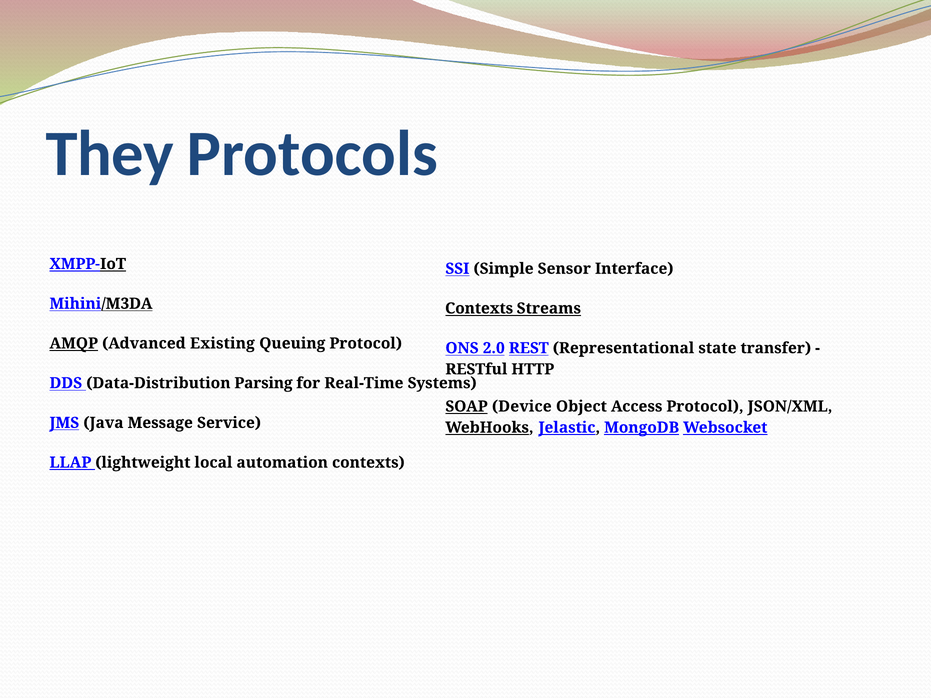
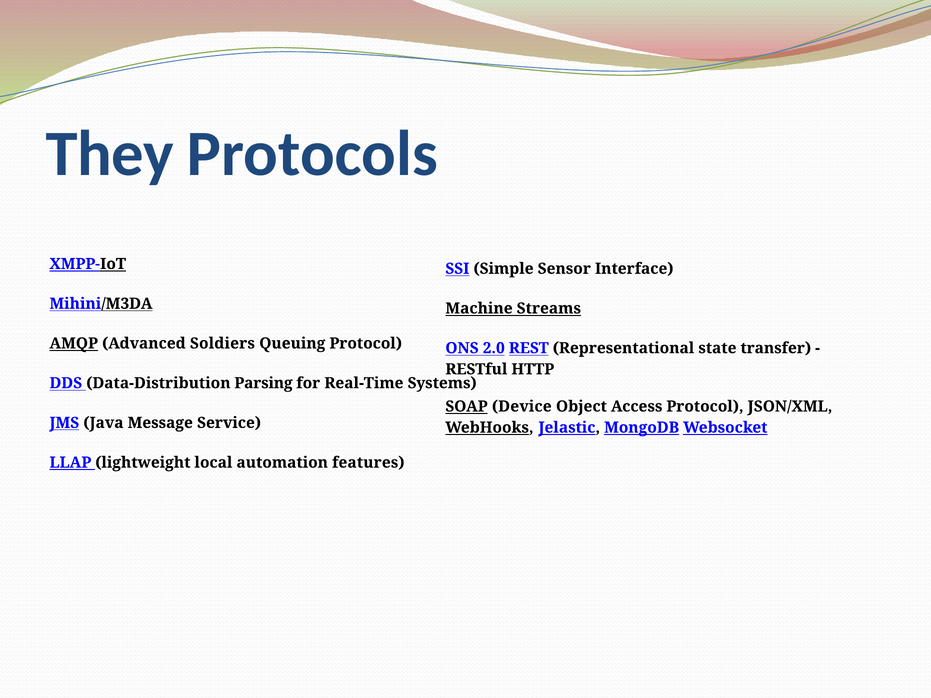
Contexts: Contexts -> Machine (479, 308)
Existing: Existing -> Soldiers (222, 343)
automation contexts: contexts -> features (368, 463)
